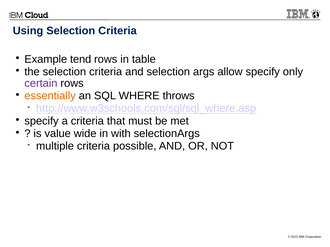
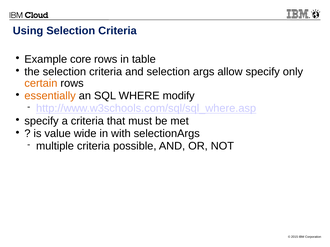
tend: tend -> core (81, 59)
certain colour: purple -> orange (41, 83)
throws: throws -> modify (179, 96)
